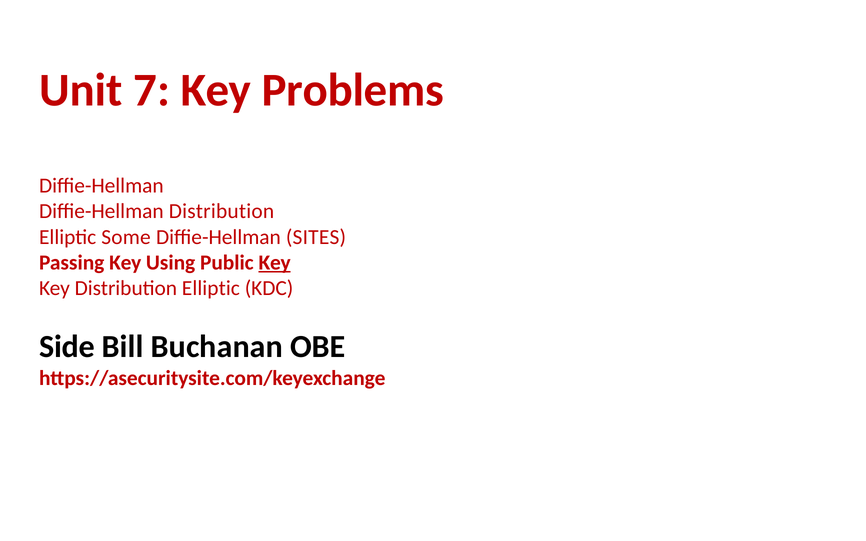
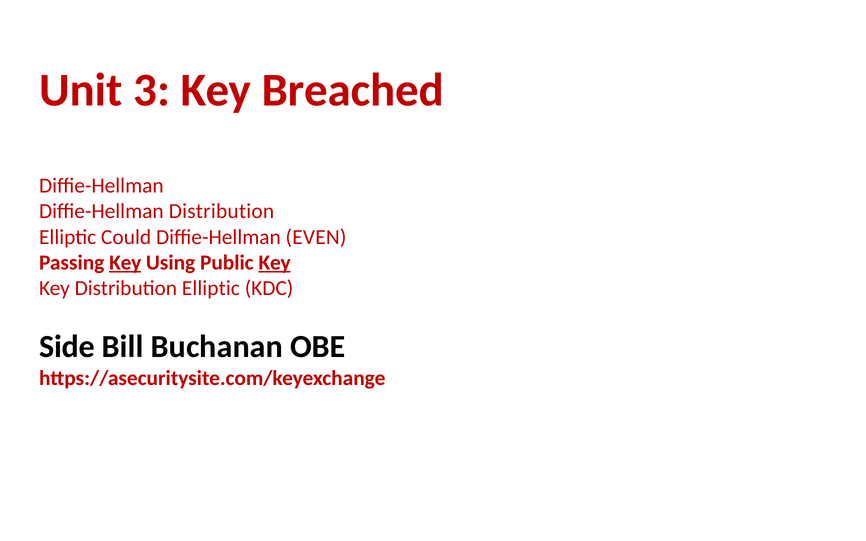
7: 7 -> 3 (152, 90)
Problems: Problems -> Breached (353, 90)
Some: Some -> Could (126, 237)
SITES: SITES -> EVEN (316, 237)
Key underline: none -> present (125, 263)
